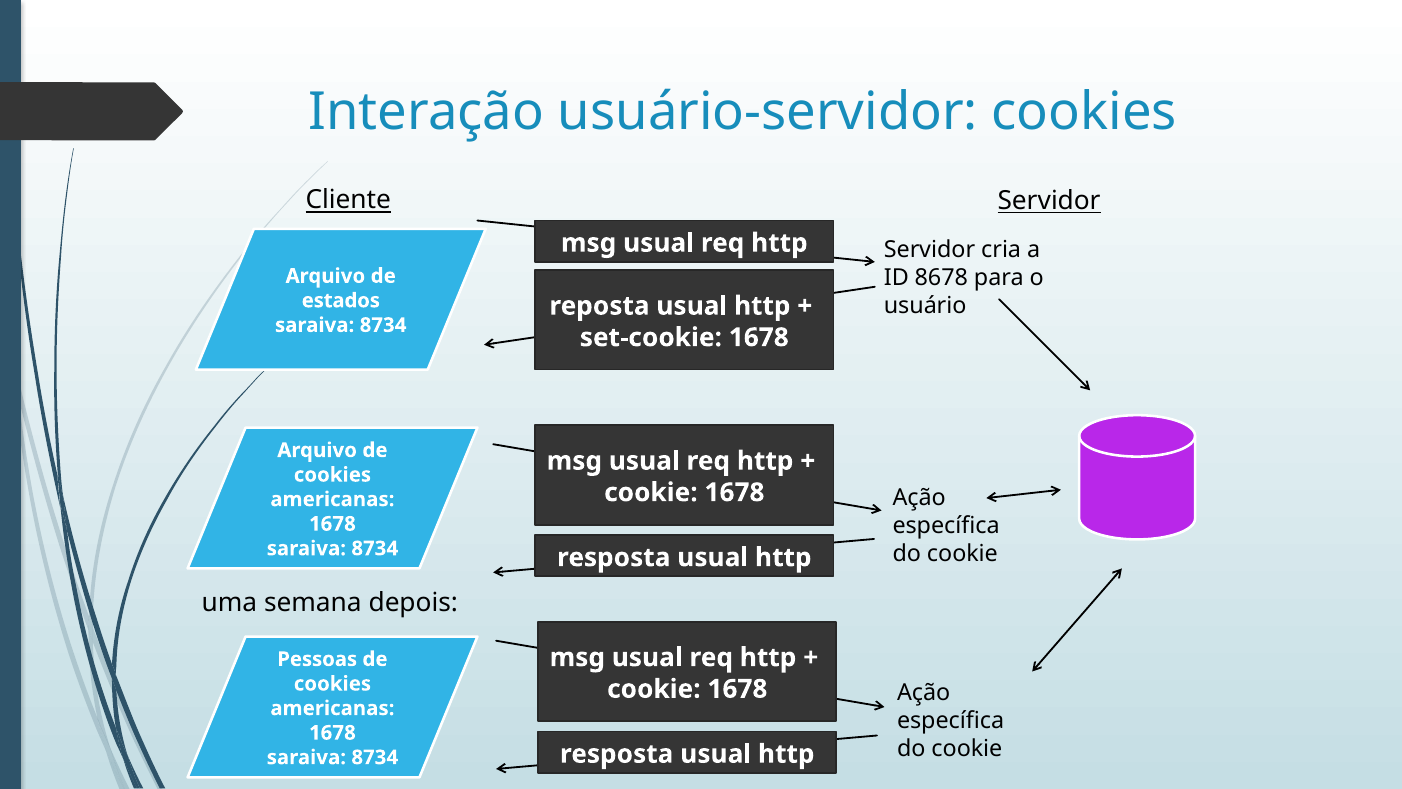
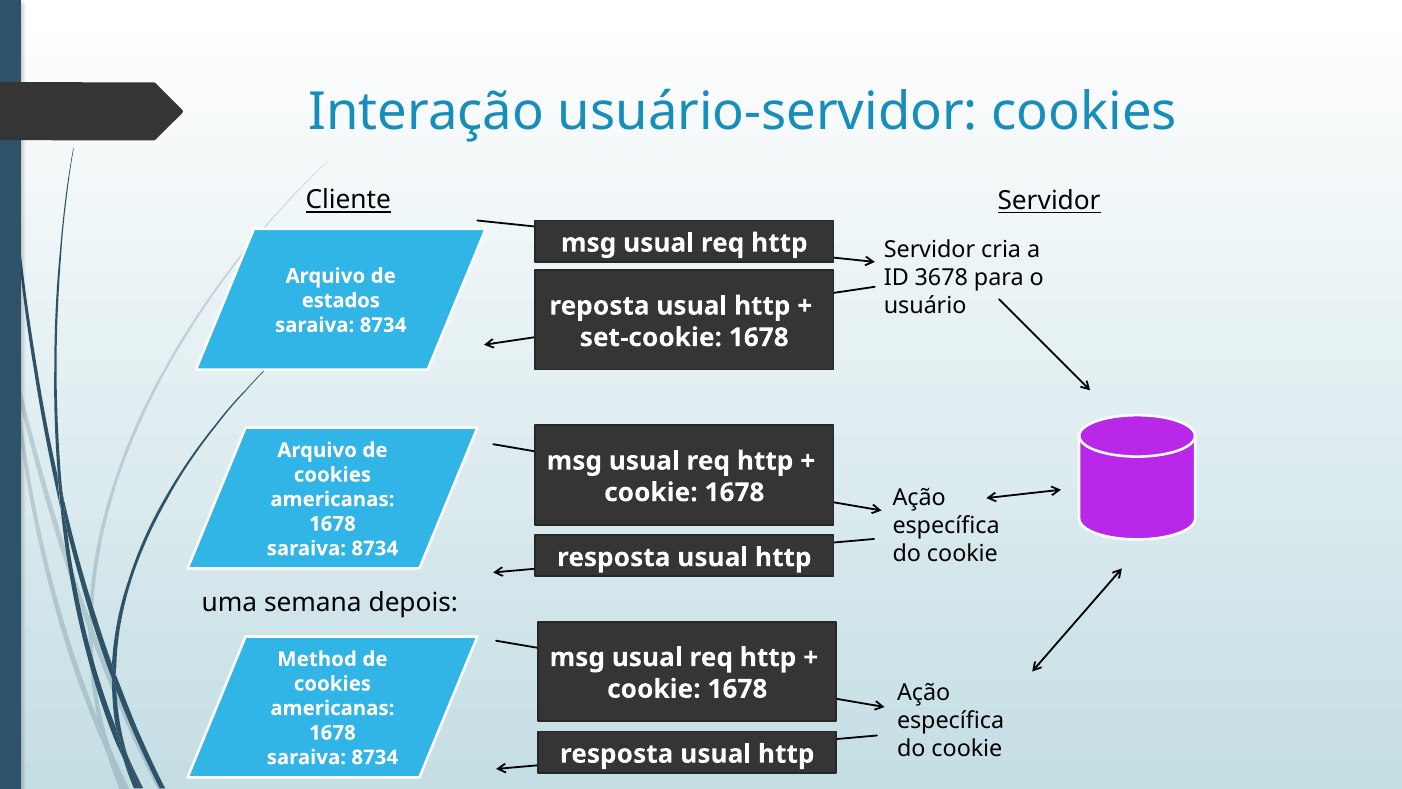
8678: 8678 -> 3678 (941, 278)
Pessoas: Pessoas -> Method (317, 659)
